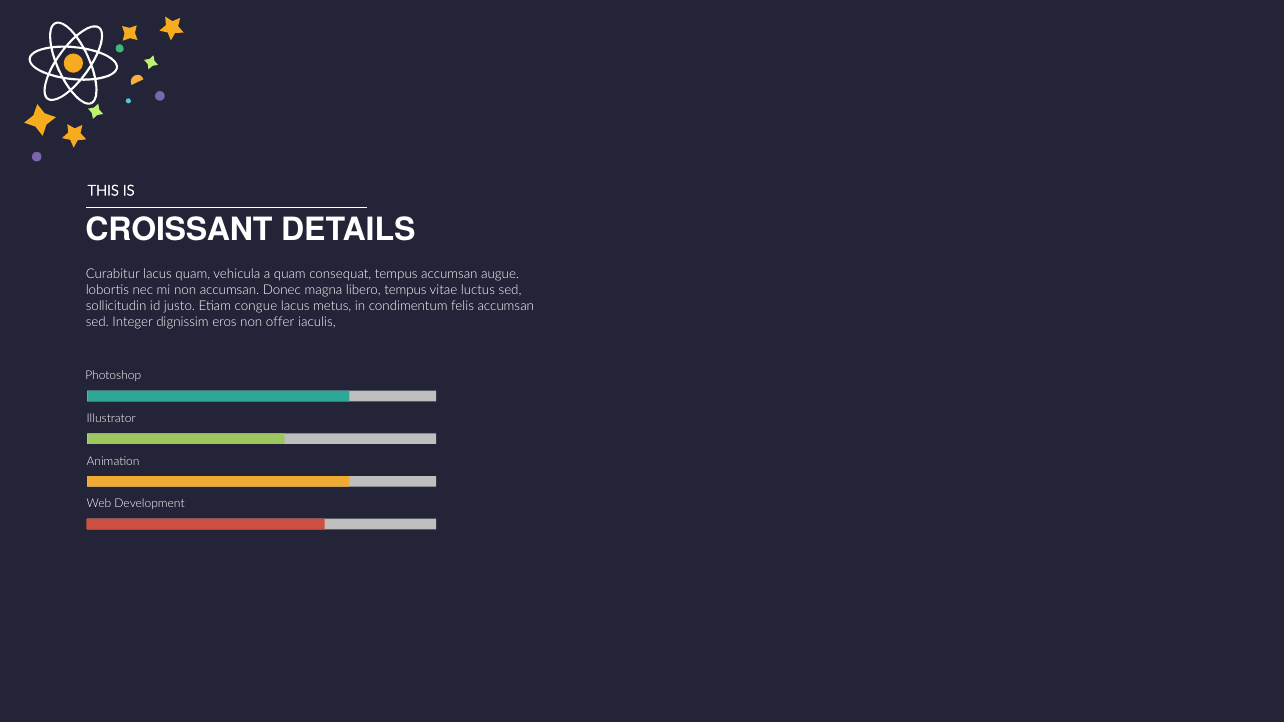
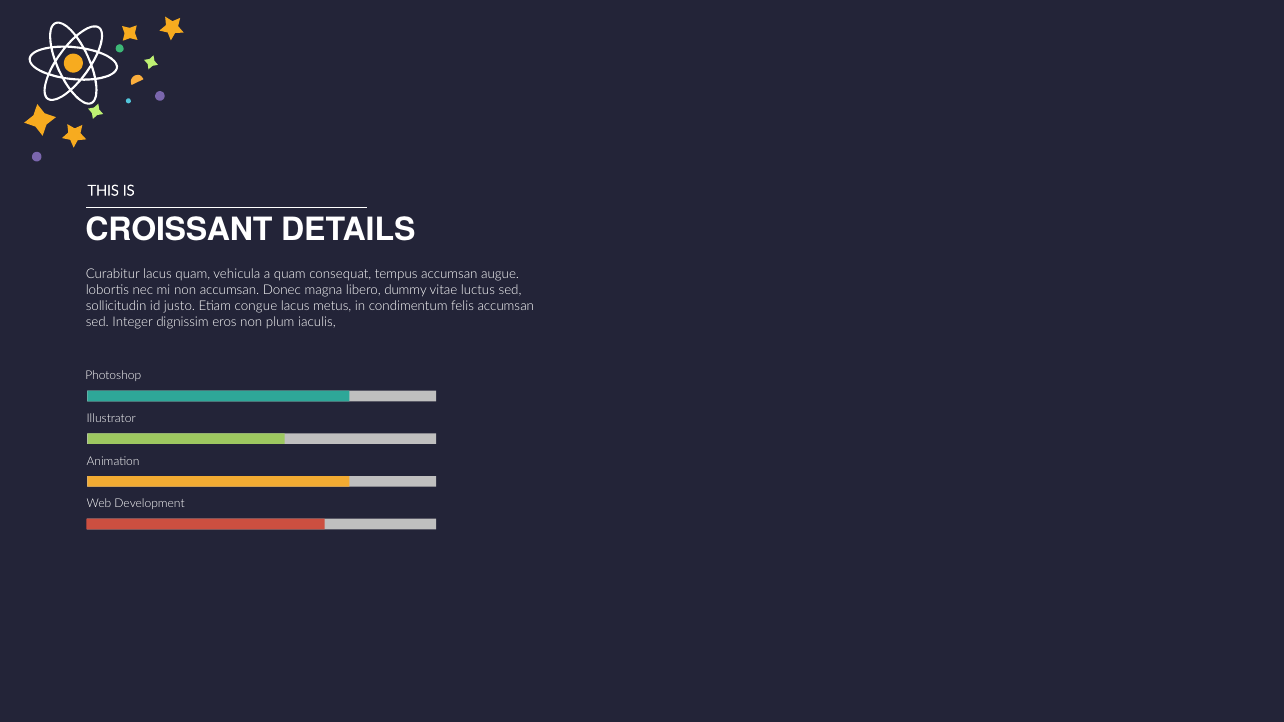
libero tempus: tempus -> dummy (406, 290)
offer: offer -> plum (280, 322)
